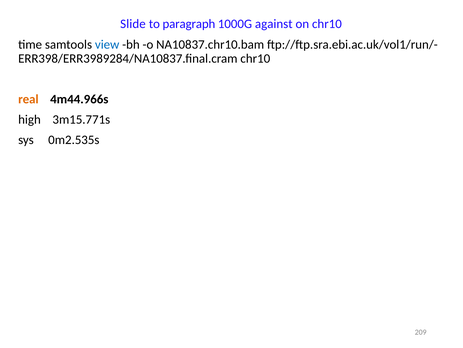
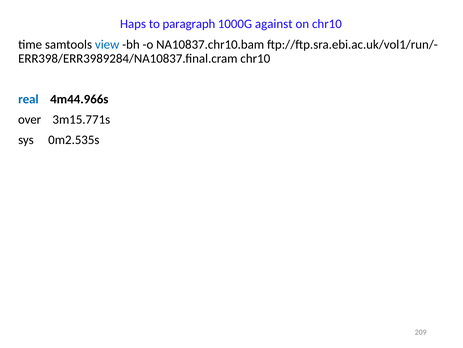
Slide: Slide -> Haps (133, 24)
real colour: orange -> blue (28, 99)
high: high -> over (30, 119)
